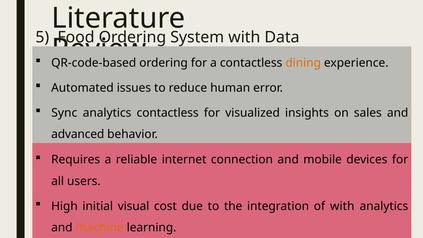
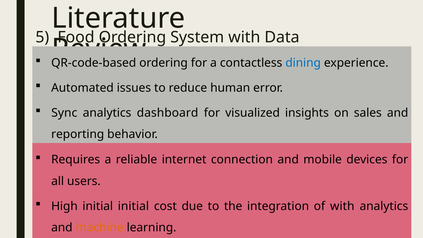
dining colour: orange -> blue (303, 63)
contactless: contactless -> dashboard (168, 113)
advanced: advanced -> reporting (78, 134)
initial visual: visual -> initial (133, 206)
